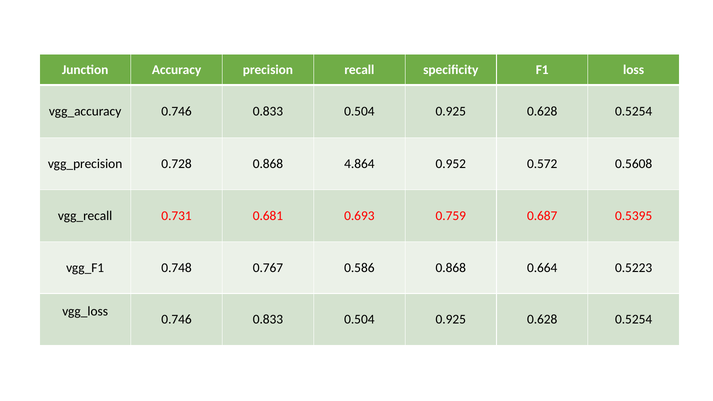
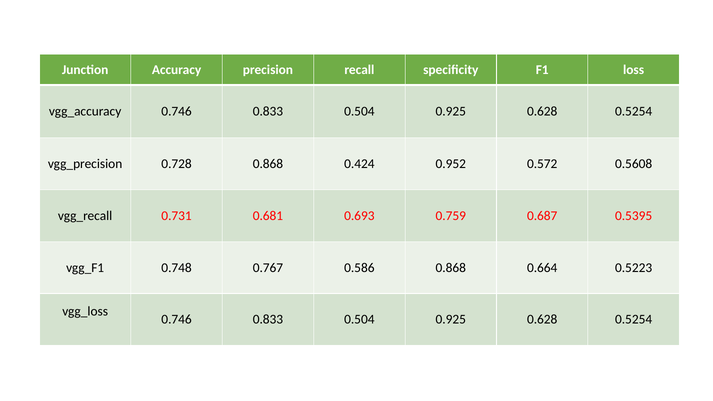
4.864: 4.864 -> 0.424 (359, 164)
